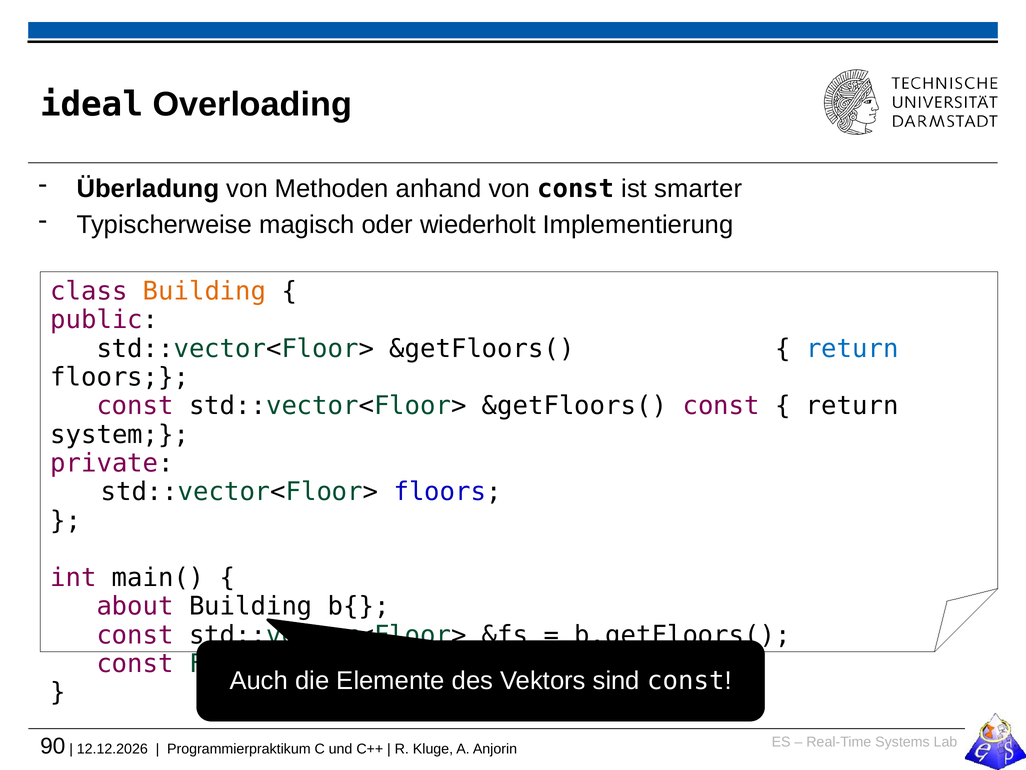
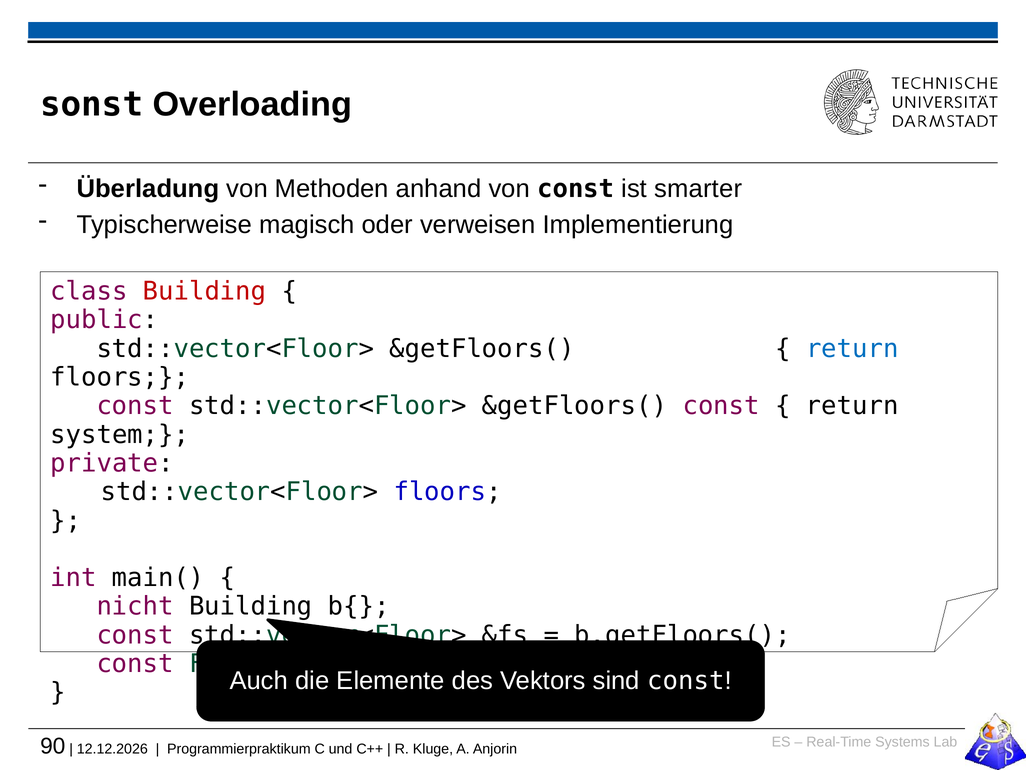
ideal: ideal -> sonst (92, 104)
wiederholt: wiederholt -> verweisen (478, 225)
Building colour: orange -> red (205, 291)
about: about -> nicht (135, 606)
